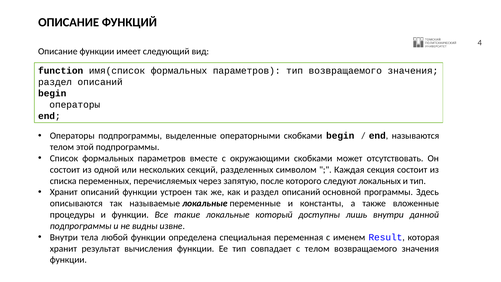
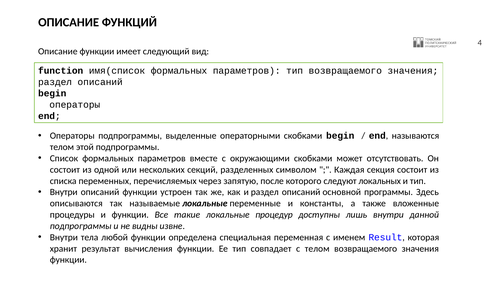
Хранит: Хранит -> Внутри (64, 192)
который: который -> процедур (274, 215)
